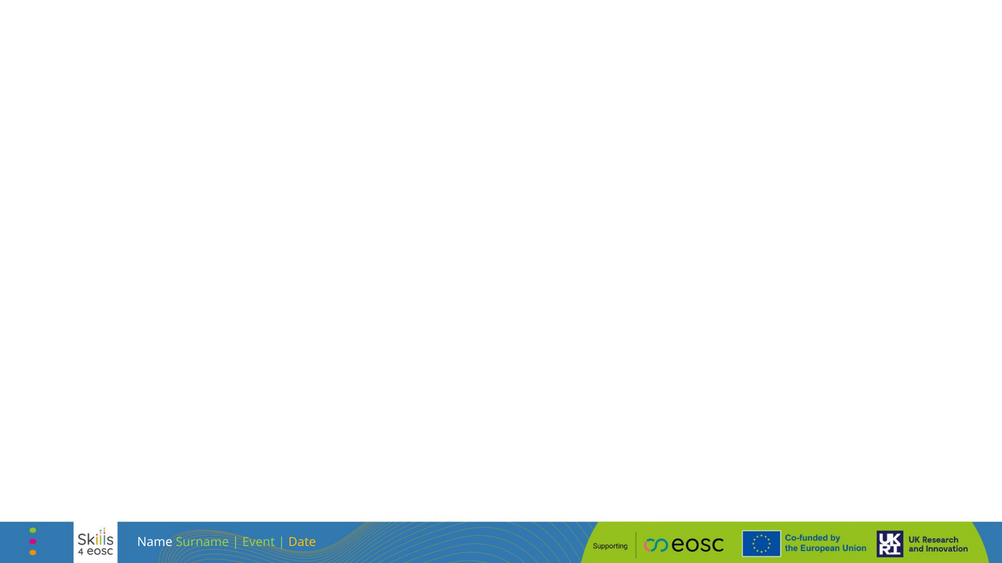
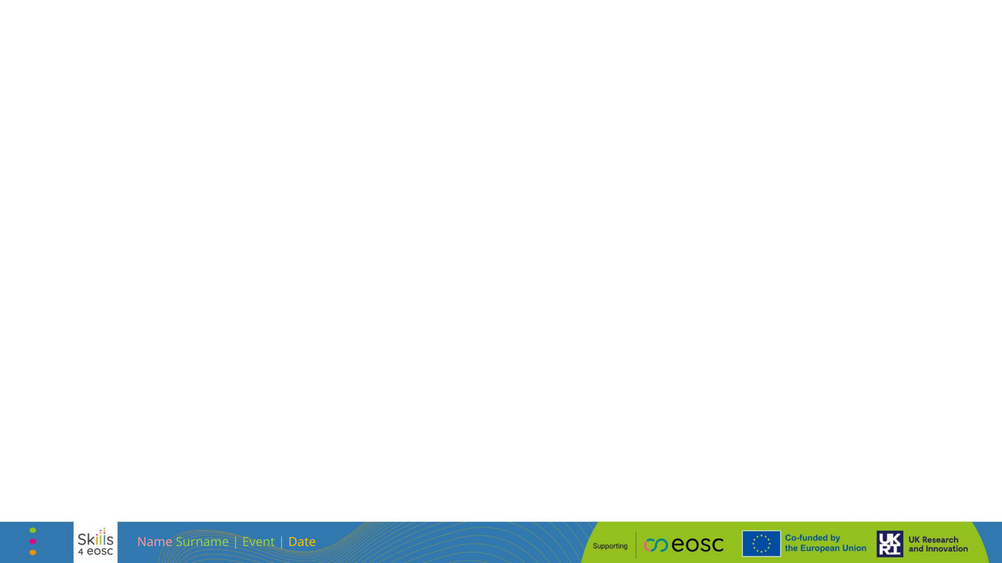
Name colour: white -> pink (155, 543)
